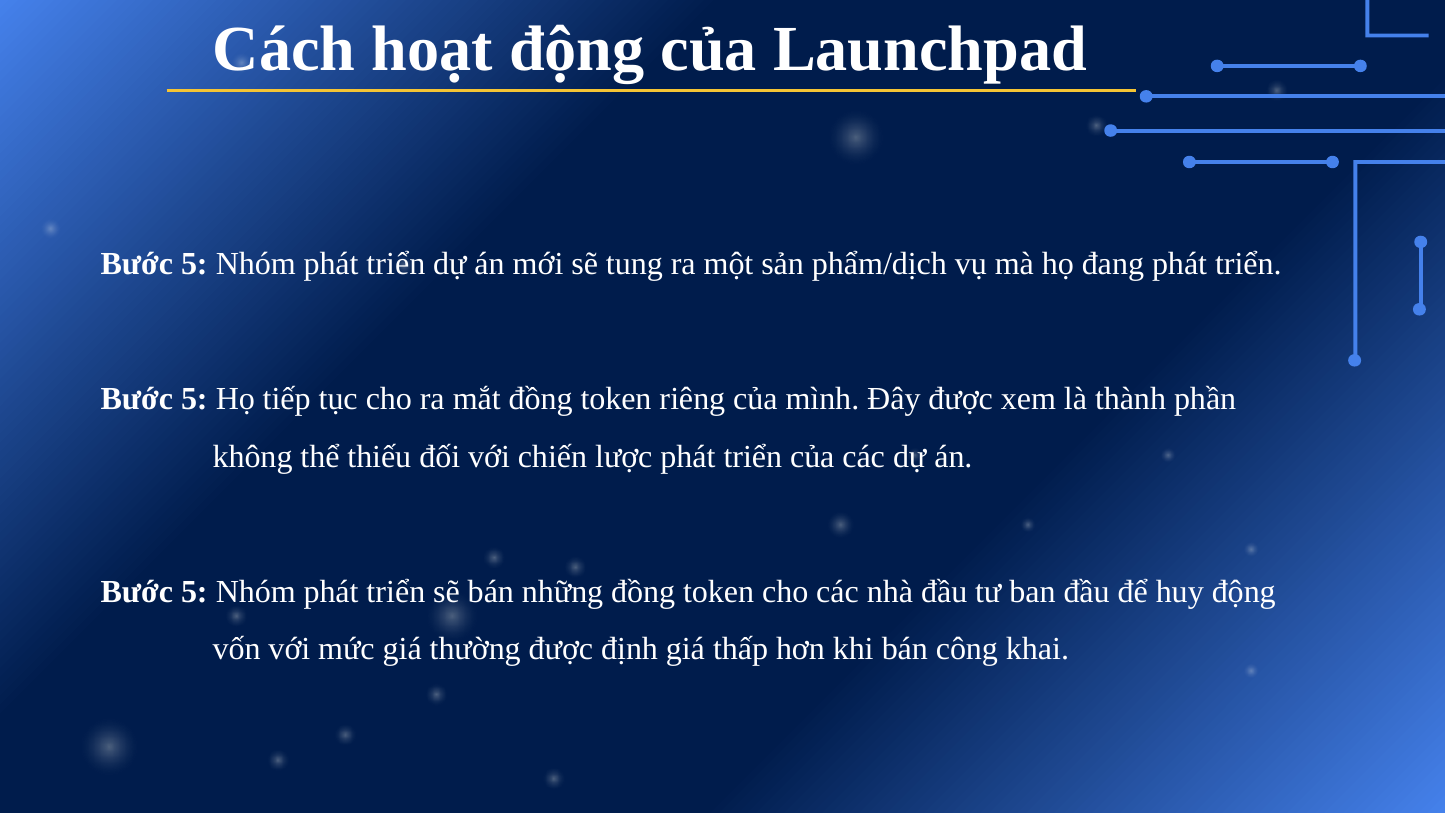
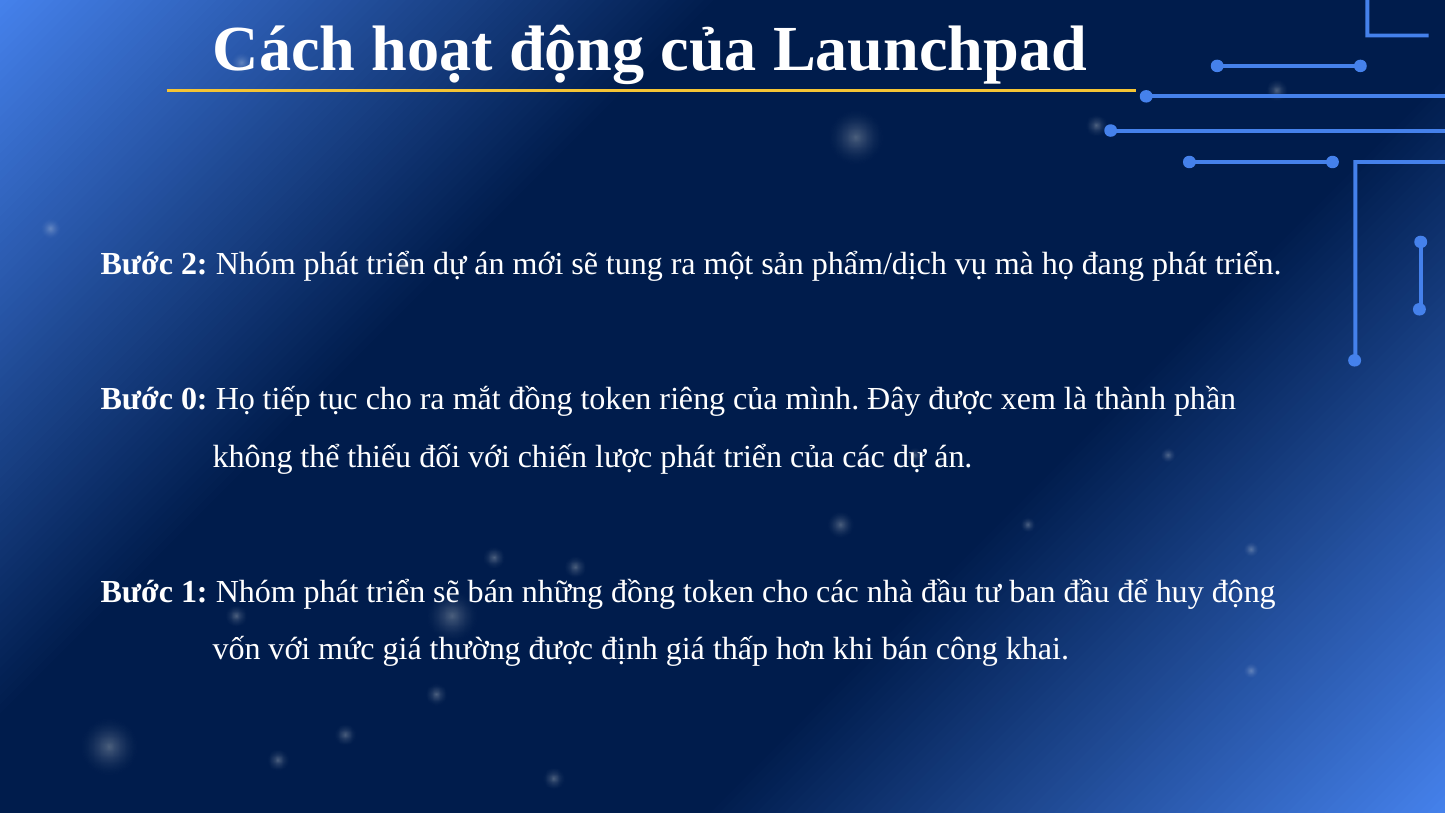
5: 5 -> 2 (194, 264)
5: 5 -> 0 (194, 399)
5: 5 -> 1 (194, 591)
